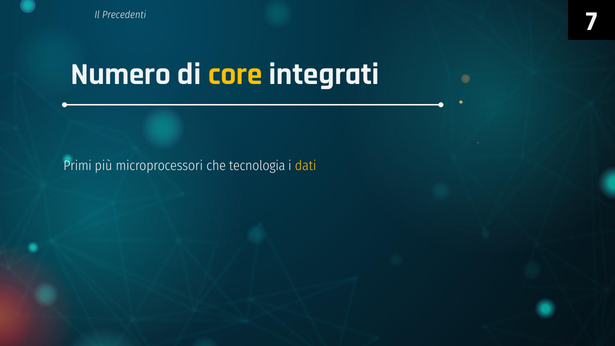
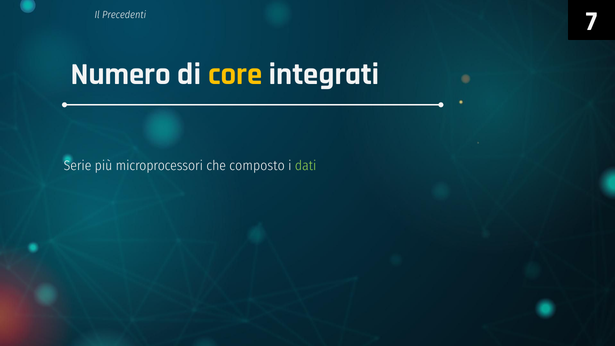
Primi: Primi -> Serie (78, 166)
tecnologia: tecnologia -> composto (257, 166)
dati colour: yellow -> light green (306, 166)
